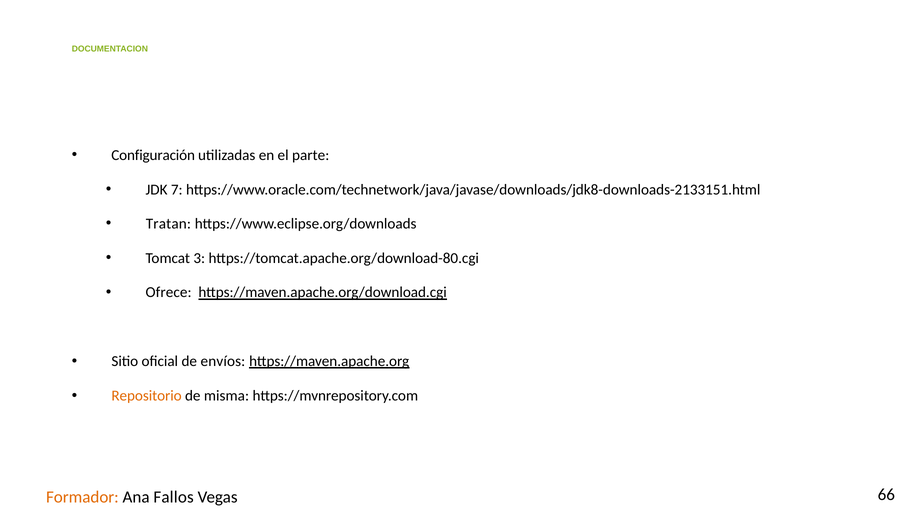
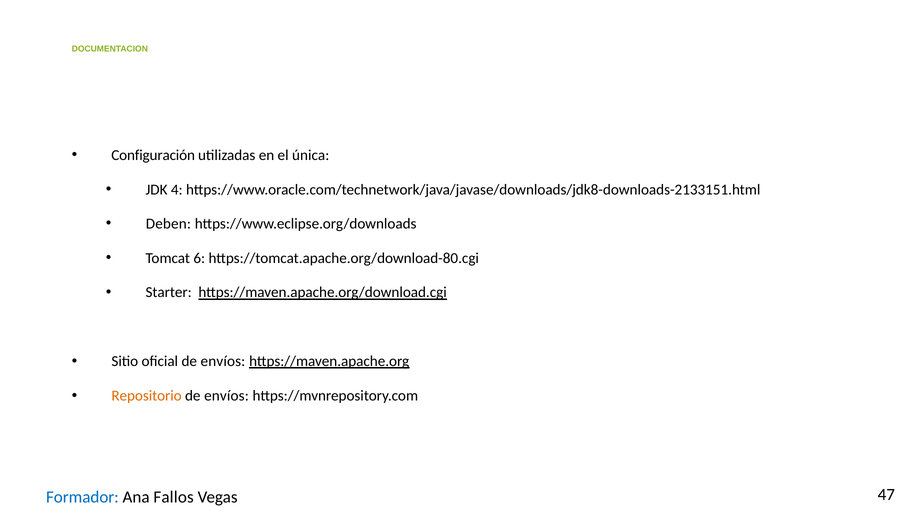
parte: parte -> única (311, 155)
7: 7 -> 4 (177, 189)
Tratan: Tratan -> Deben (168, 224)
3: 3 -> 6 (199, 258)
Ofrece: Ofrece -> Starter (169, 292)
misma: misma -> envíos (226, 396)
Formador colour: orange -> blue (82, 497)
66: 66 -> 47 (886, 495)
